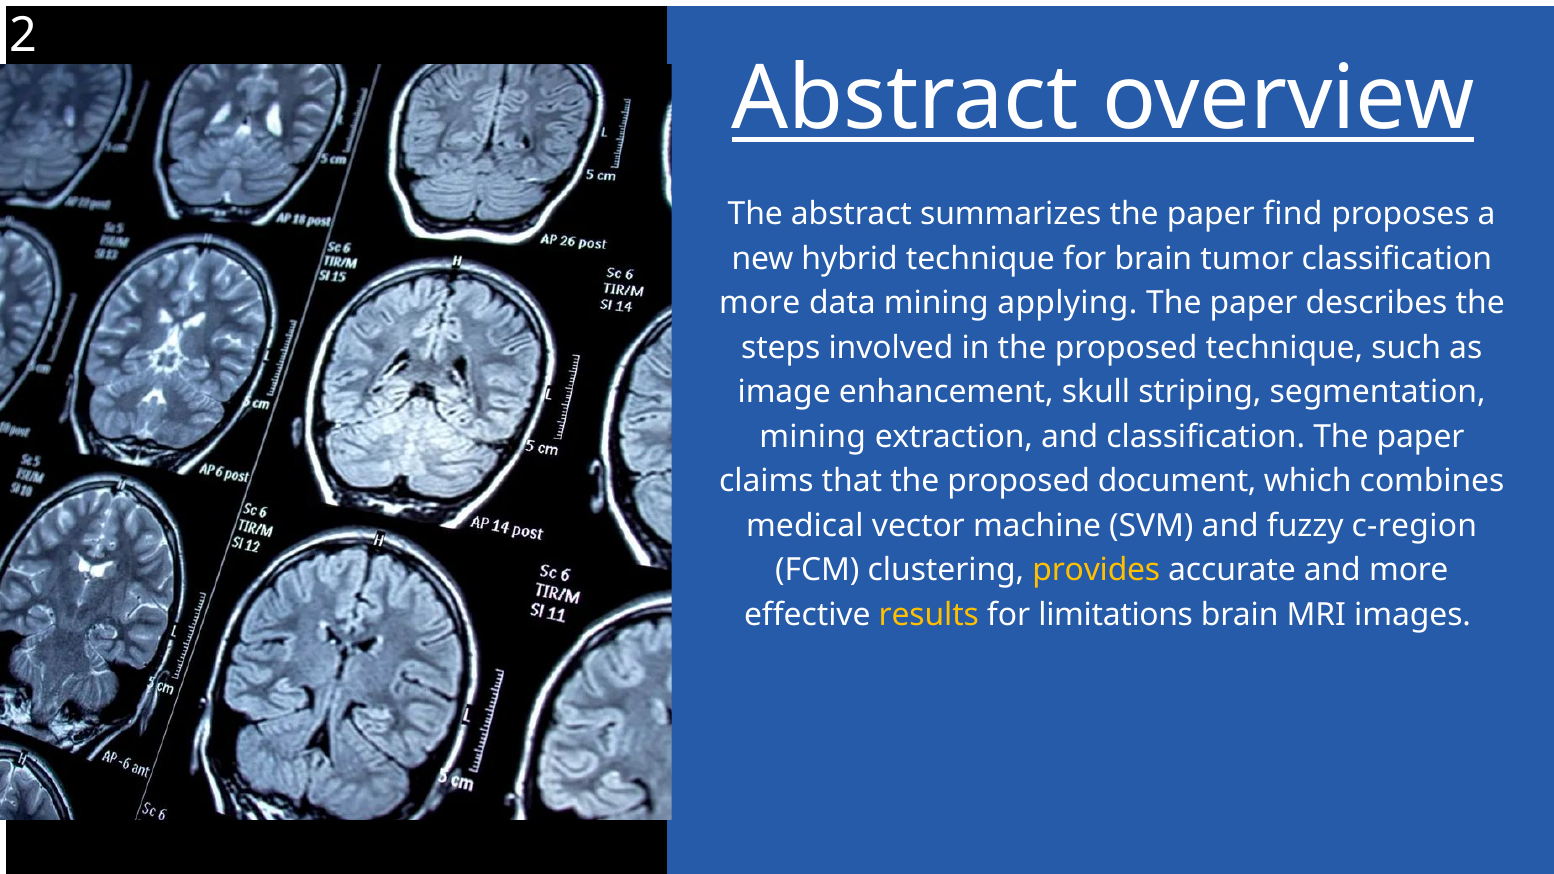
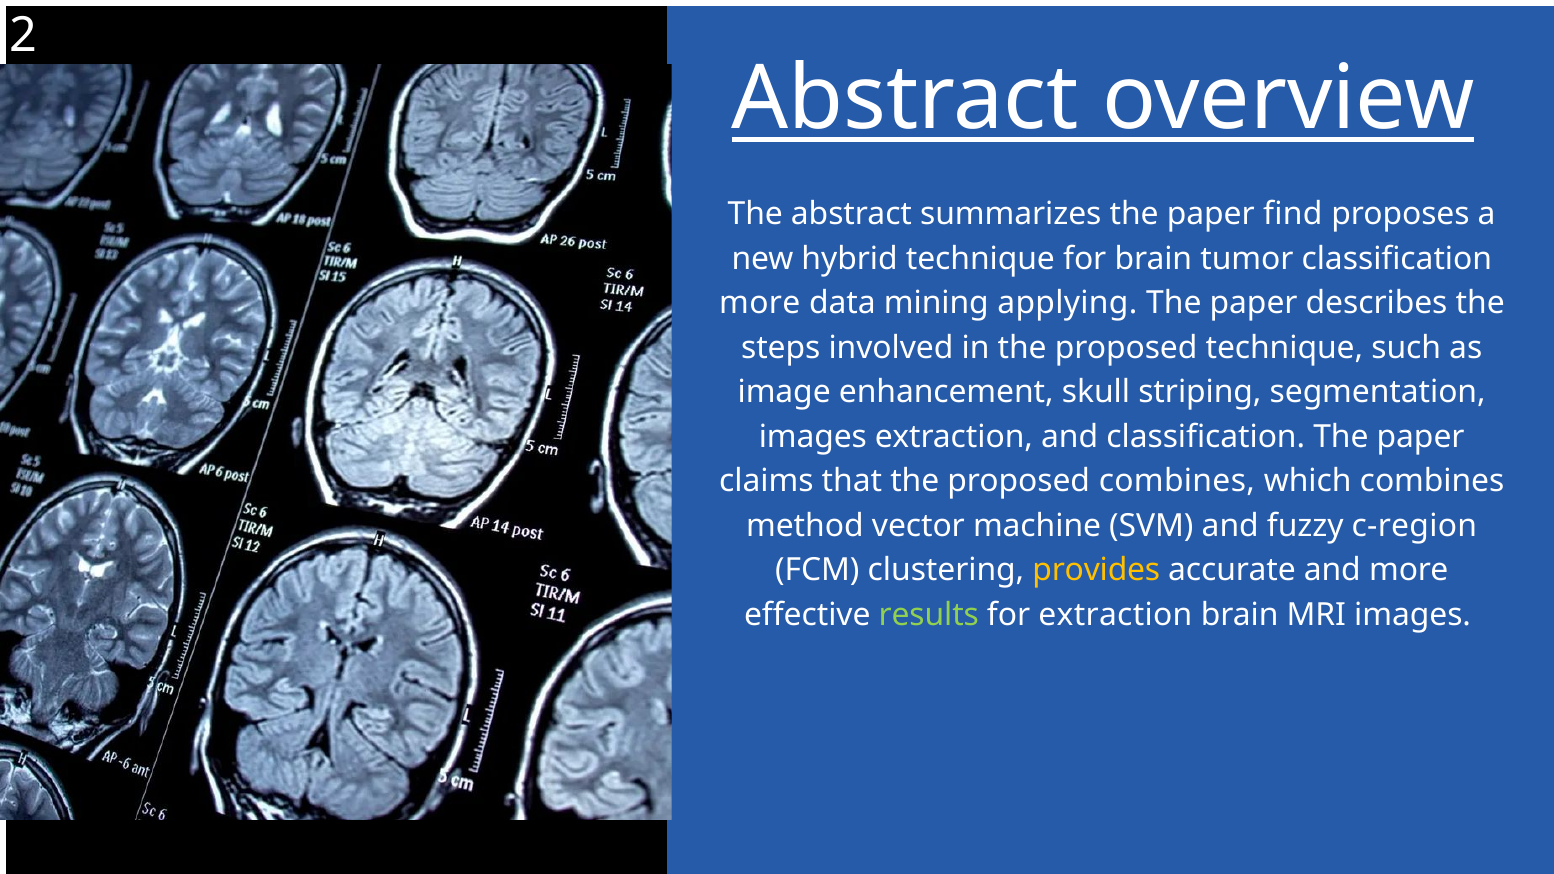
mining: mining -> images (813, 437)
proposed document: document -> combines (1177, 482)
medical: medical -> method (805, 526)
results colour: yellow -> light green (929, 615)
for limitations: limitations -> extraction (1115, 615)
